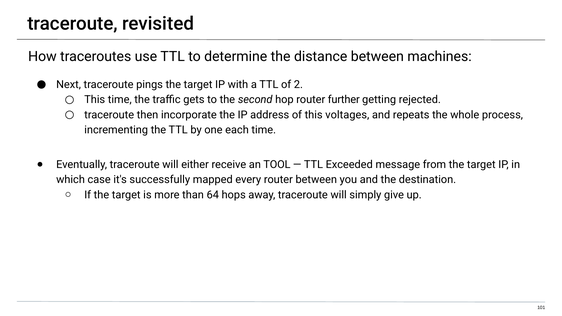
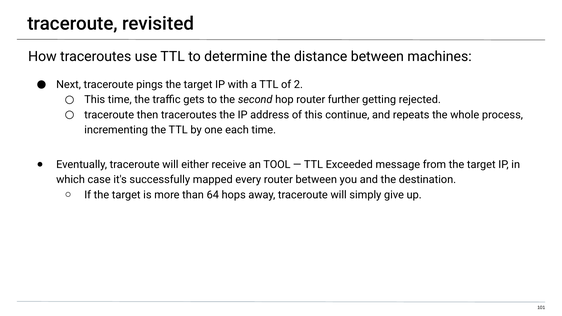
then incorporate: incorporate -> traceroutes (189, 115)
voltages: voltages -> continue (347, 115)
